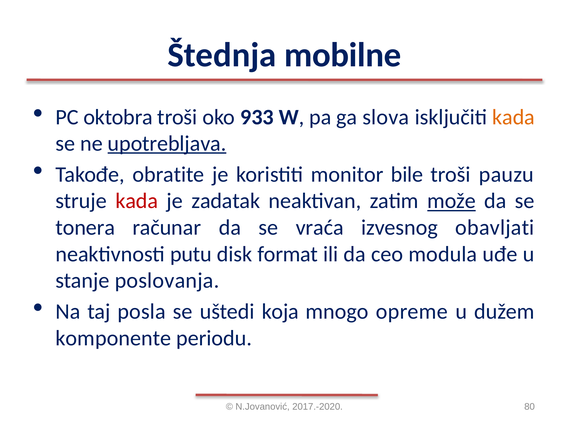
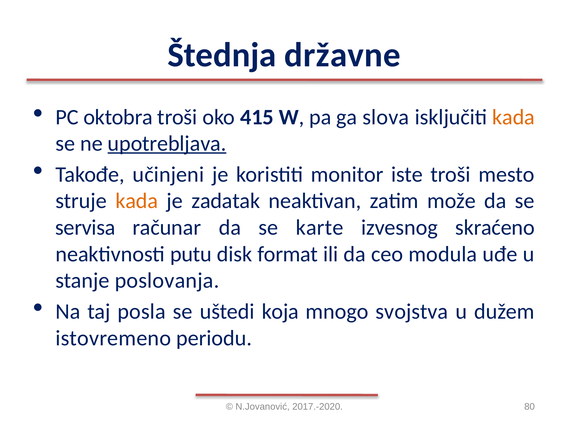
mobilne: mobilne -> državne (342, 55)
933: 933 -> 415 (257, 117)
obratite: obratite -> učinjeni (168, 175)
bile: bile -> iste (407, 175)
pauzu: pauzu -> mesto (507, 175)
kada colour: red -> orange (137, 201)
može underline: present -> none (452, 201)
tonera: tonera -> servisa (85, 228)
vraća: vraća -> karte (320, 228)
obavljati: obavljati -> skraćeno (495, 228)
opreme: opreme -> svojstva (412, 312)
komponente: komponente -> istovremeno (113, 339)
